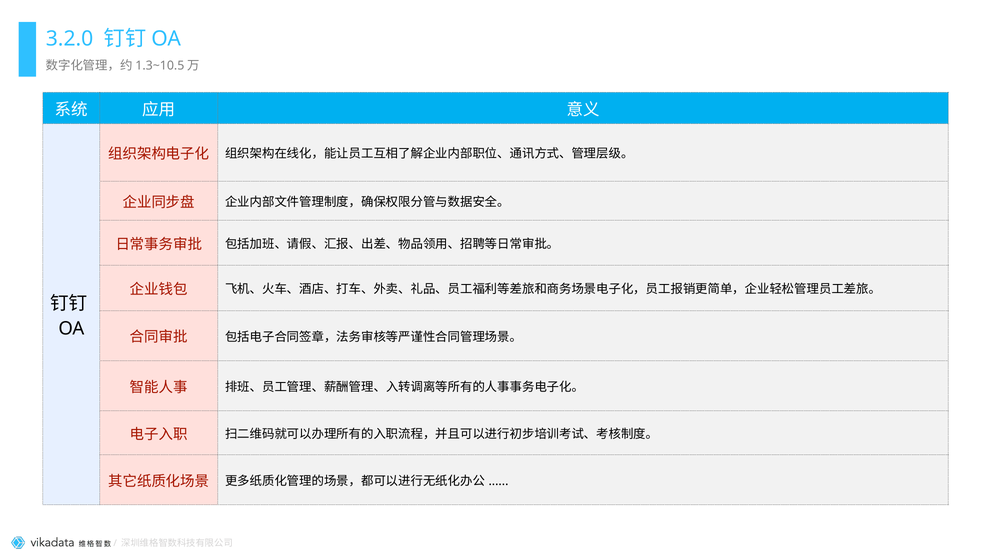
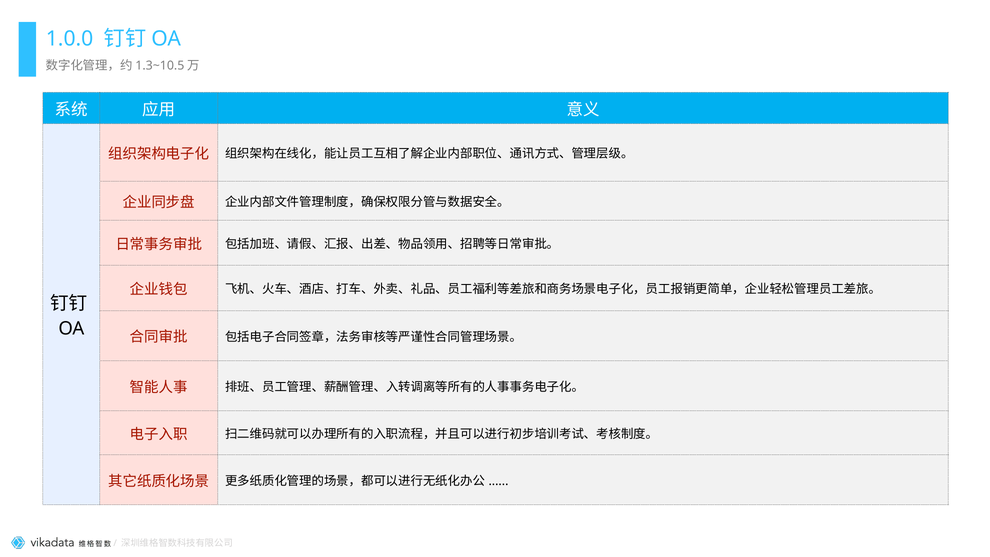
3.2.0: 3.2.0 -> 1.0.0 (70, 39)
